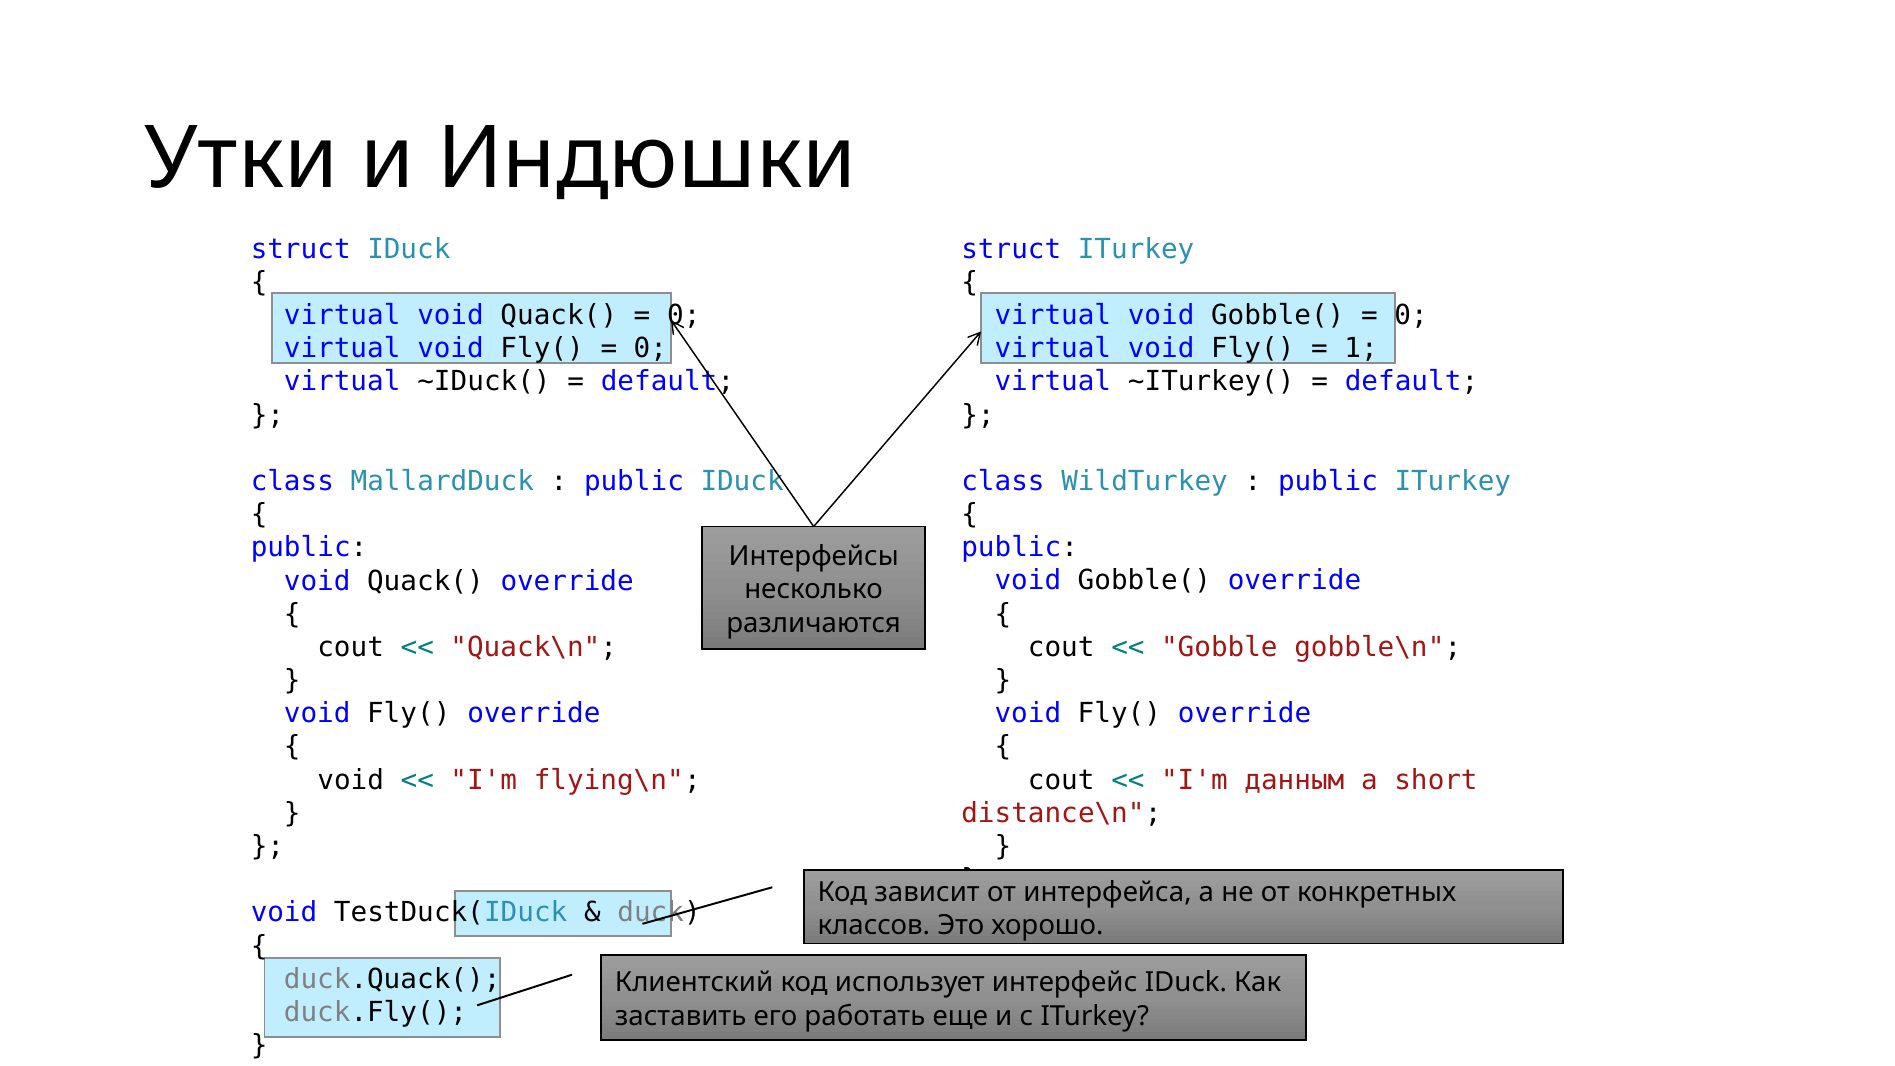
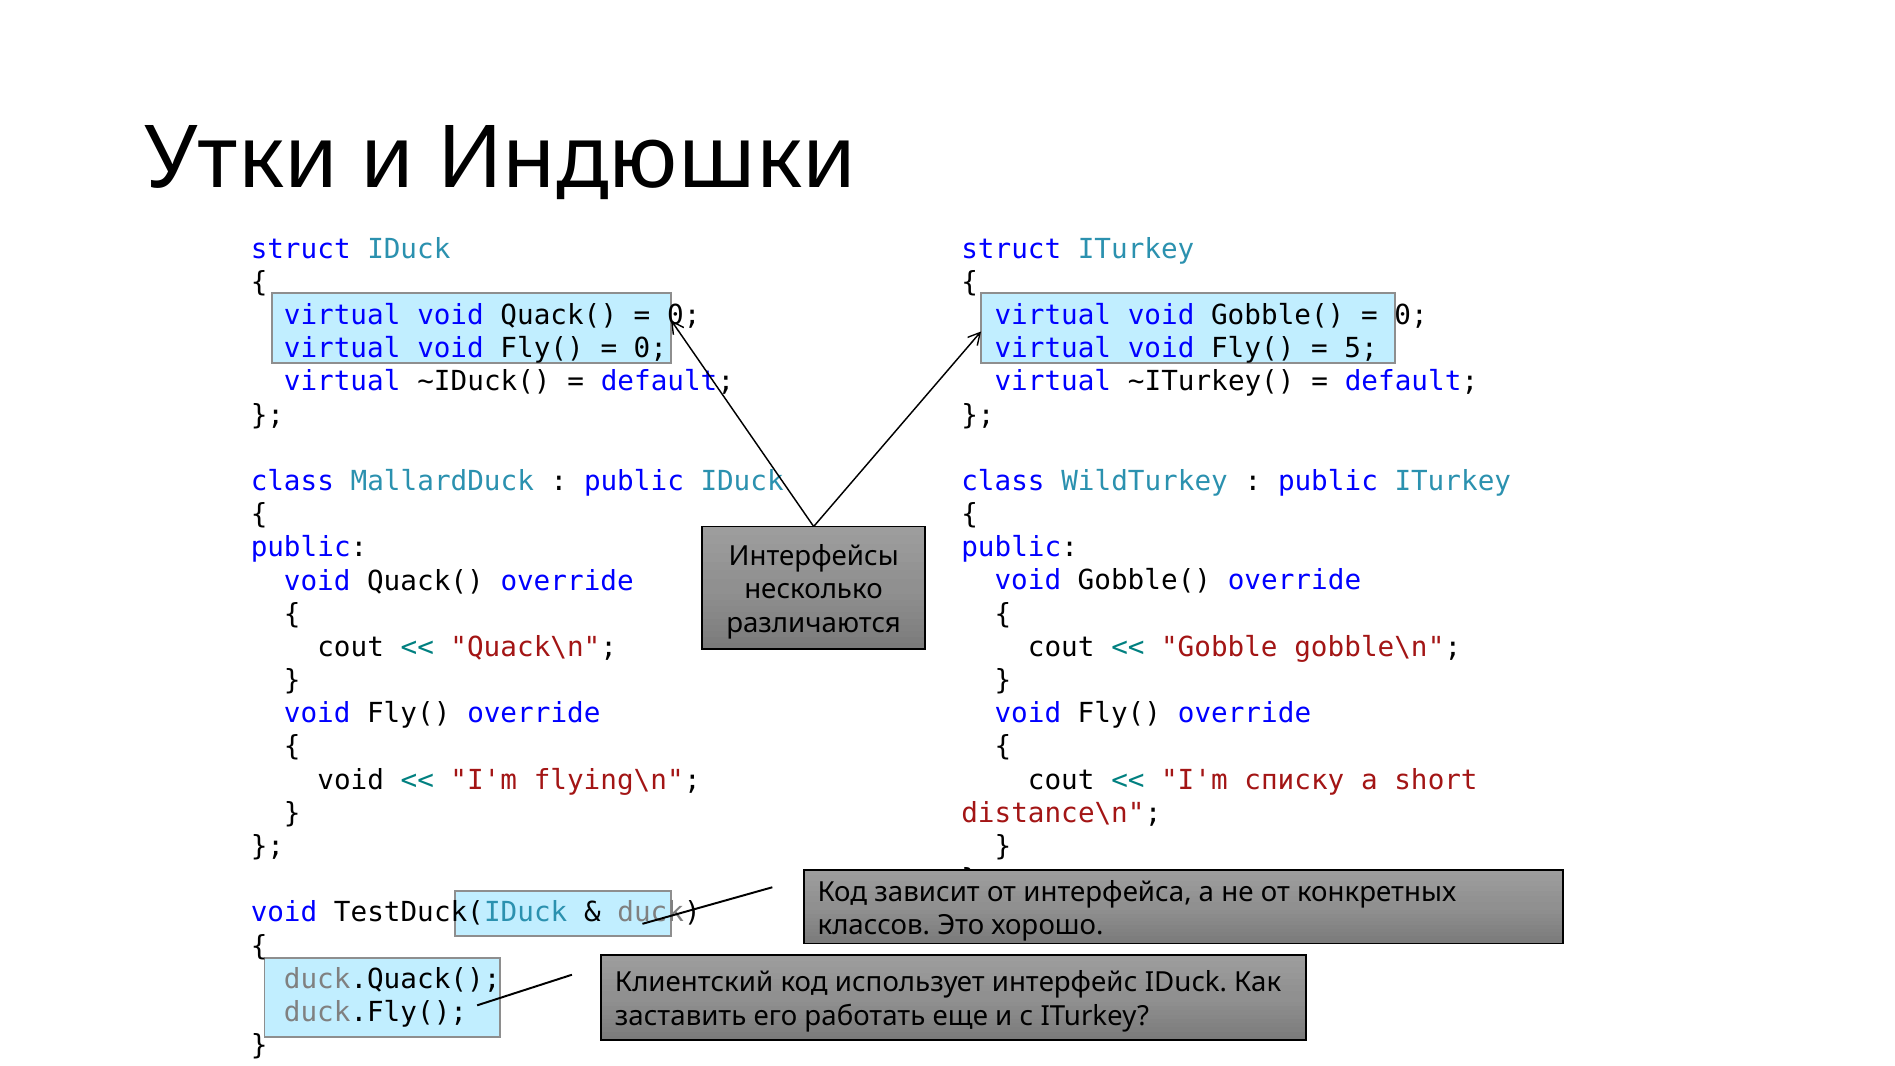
1: 1 -> 5 (1361, 349)
данным: данным -> списку (1294, 780)
